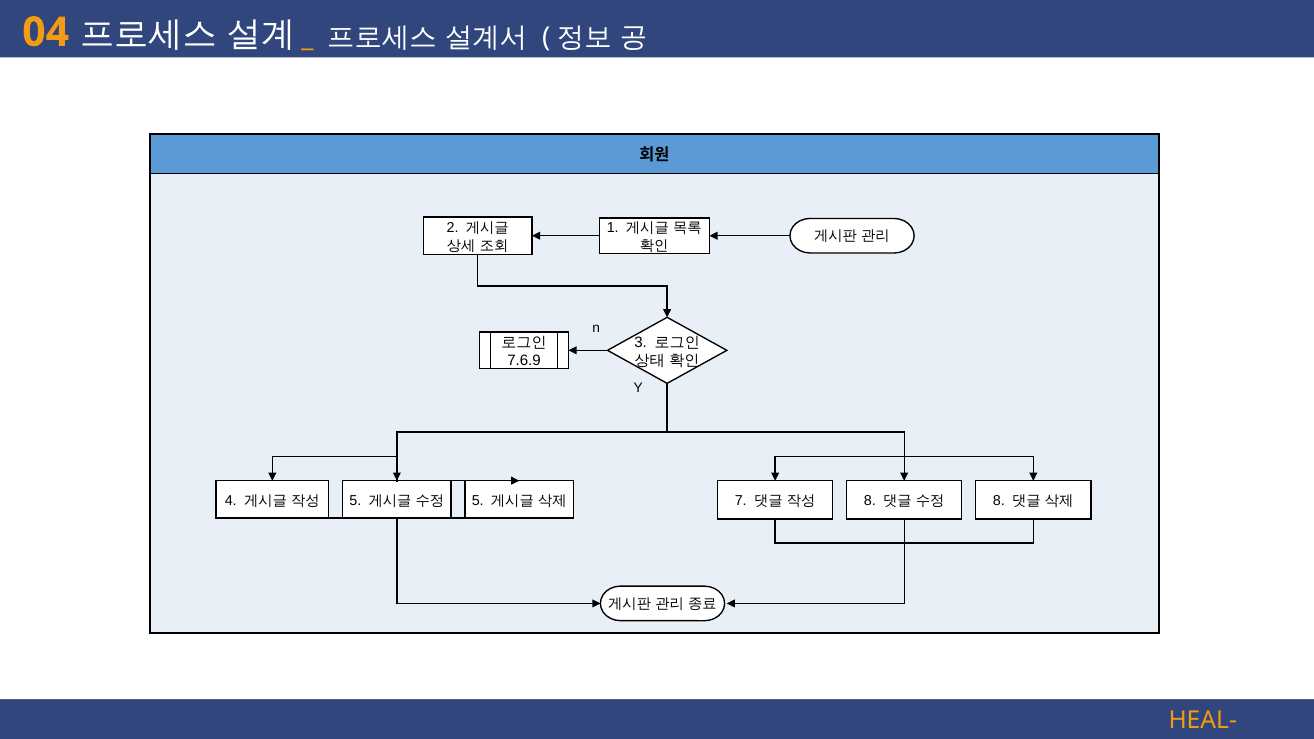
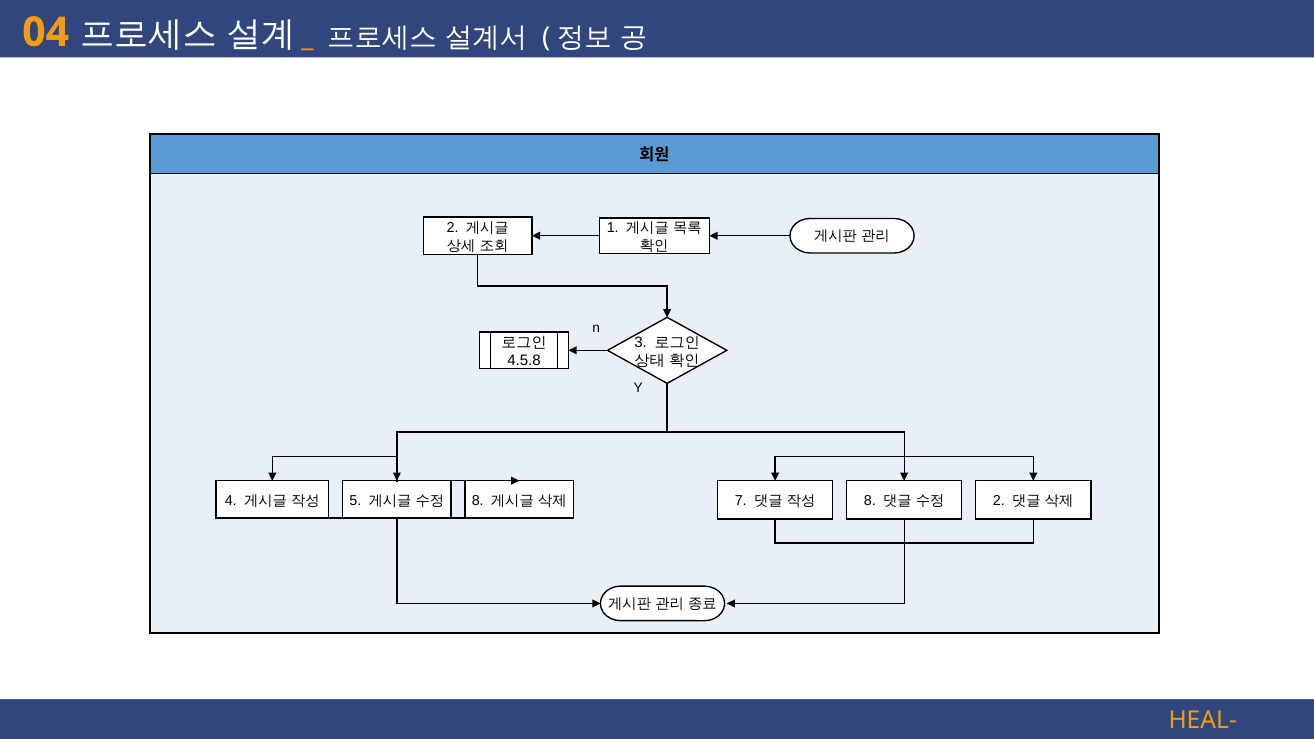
7.6.9: 7.6.9 -> 4.5.8 (524, 360)
5: 5 -> 8 (478, 500)
8: 8 -> 2 (999, 501)
